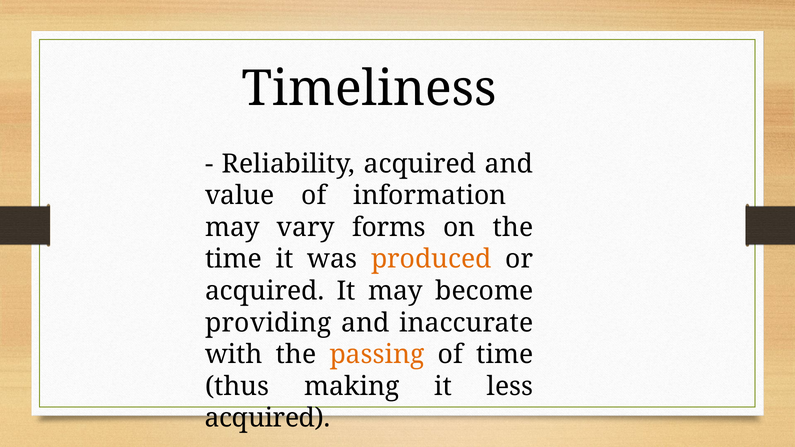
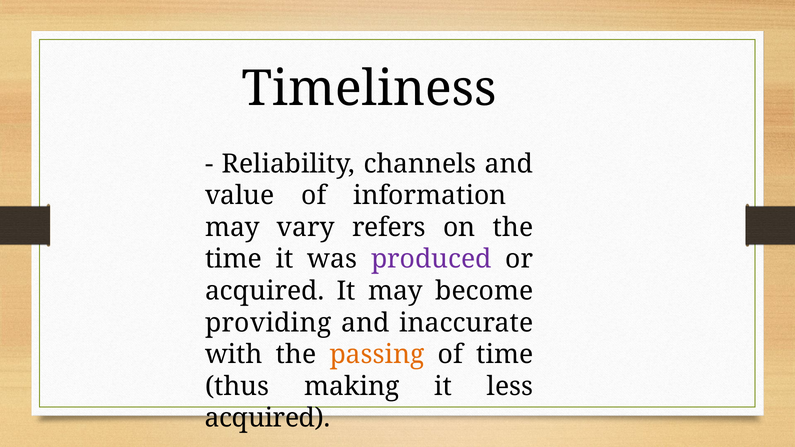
Reliability acquired: acquired -> channels (420, 164)
forms: forms -> refers (389, 227)
produced colour: orange -> purple (431, 259)
